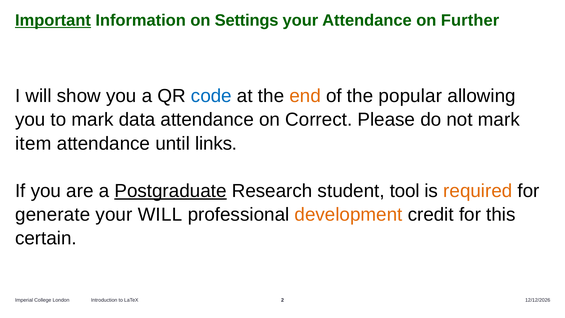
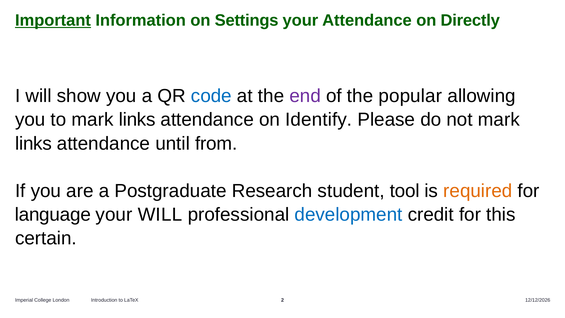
Further: Further -> Directly (470, 20)
end colour: orange -> purple (305, 96)
to mark data: data -> links (137, 120)
Correct: Correct -> Identify (319, 120)
item: item -> links (33, 143)
links: links -> from (216, 143)
Postgraduate underline: present -> none (170, 191)
generate: generate -> language (53, 215)
development colour: orange -> blue (348, 215)
